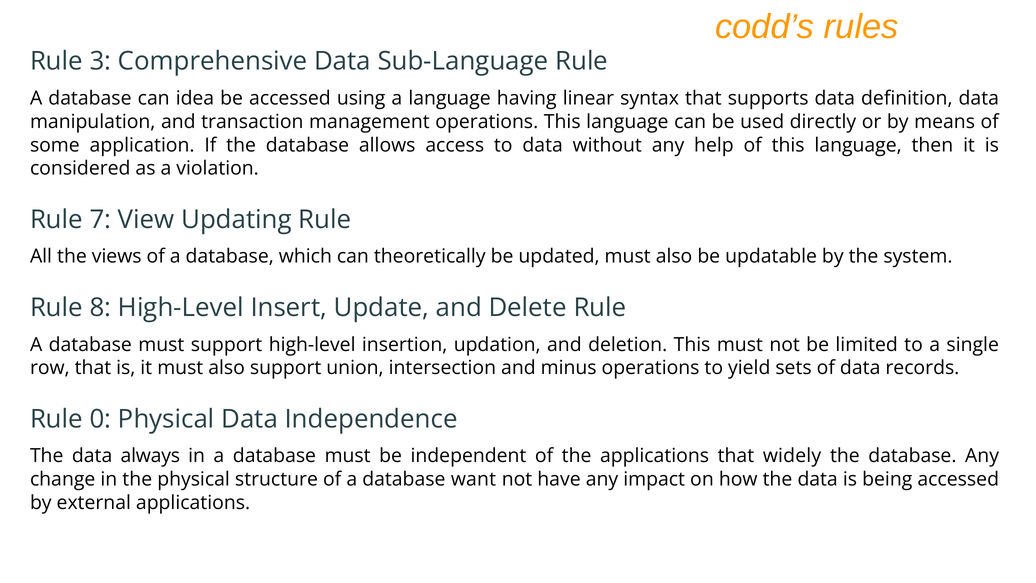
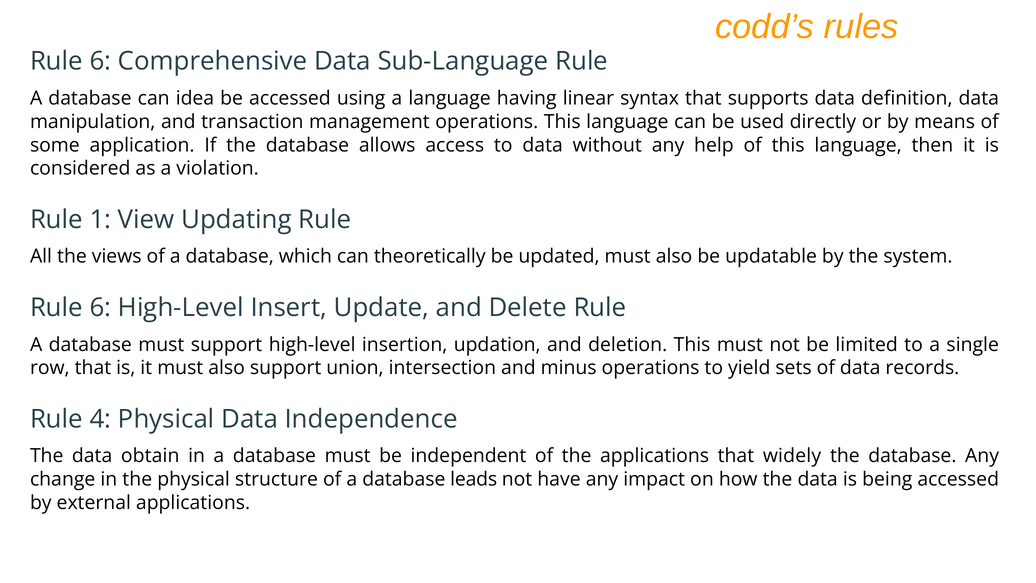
3: 3 -> 6 (100, 61)
7: 7 -> 1 (100, 219)
8: 8 -> 6 (100, 307)
0: 0 -> 4 (100, 419)
always: always -> obtain (150, 456)
want: want -> leads (474, 479)
